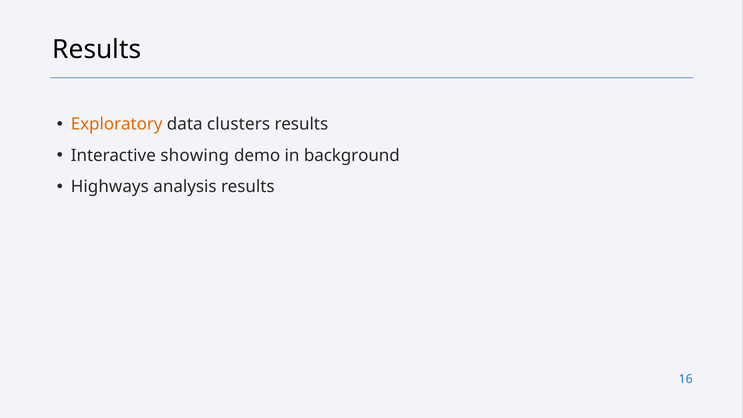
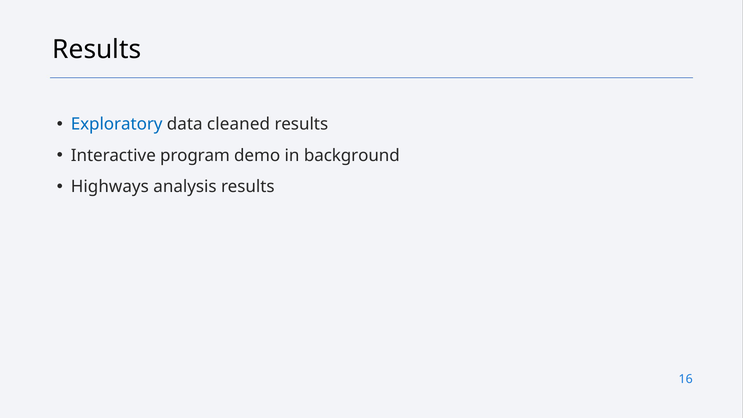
Exploratory colour: orange -> blue (117, 124)
clusters: clusters -> cleaned (239, 124)
showing: showing -> program (195, 156)
